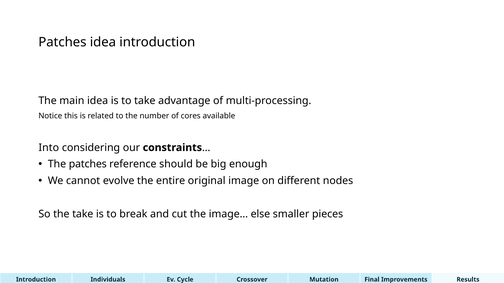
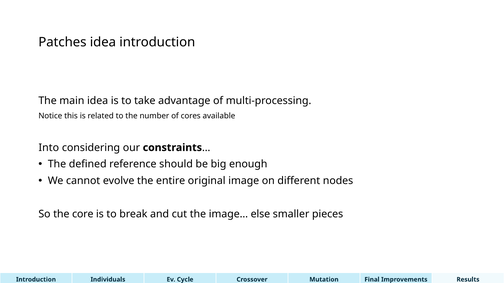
The patches: patches -> defined (88, 164)
the take: take -> core (83, 214)
